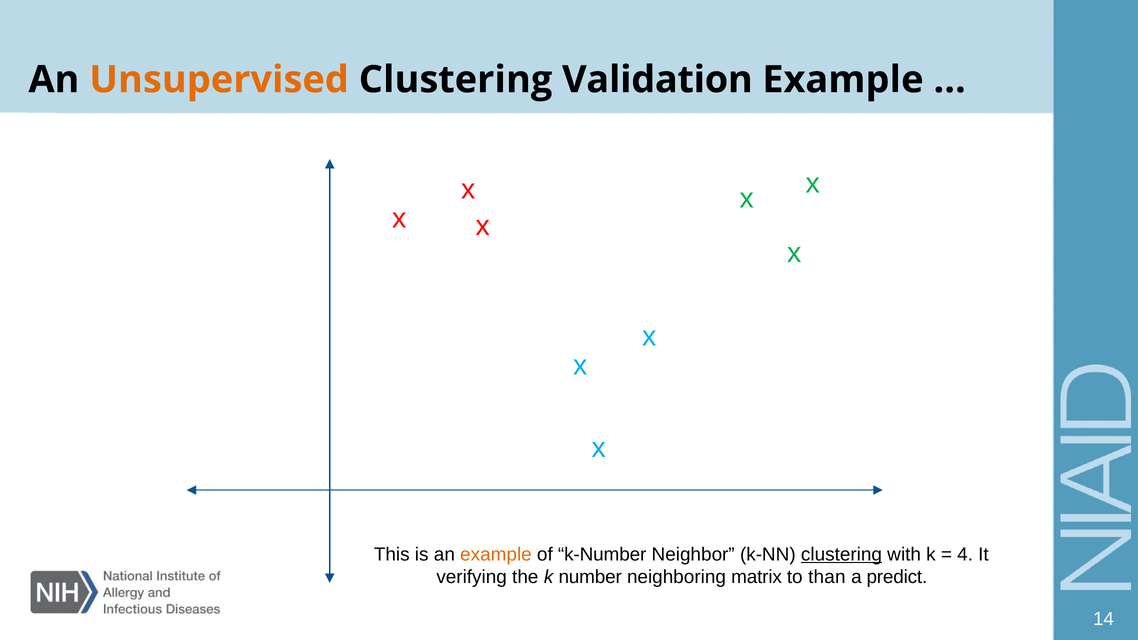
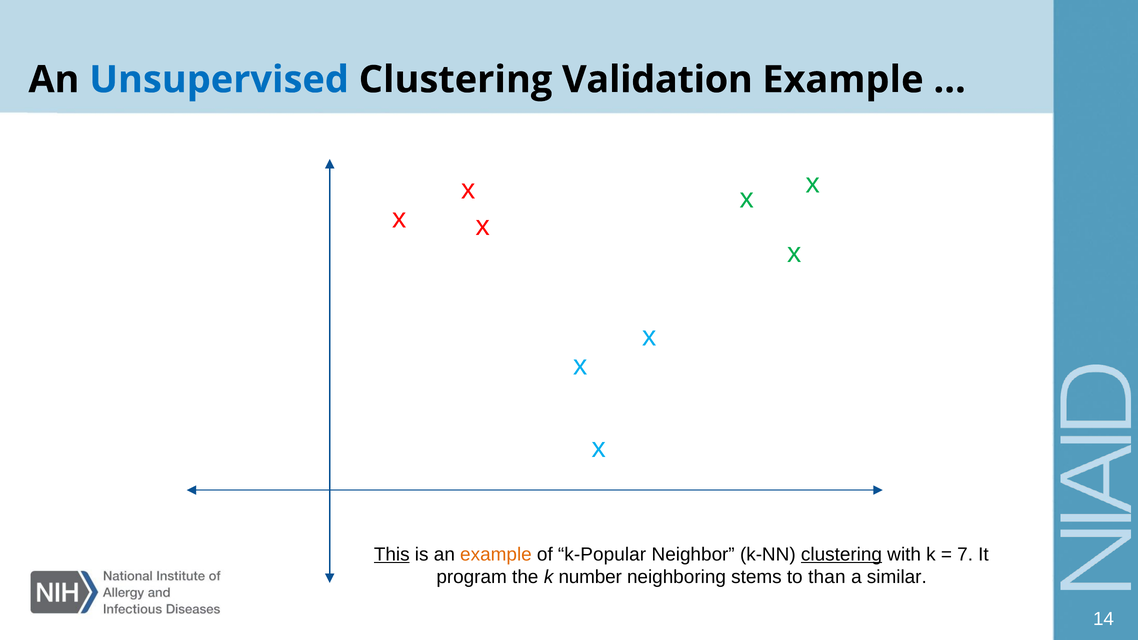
Unsupervised colour: orange -> blue (219, 80)
This underline: none -> present (392, 554)
k-Number: k-Number -> k-Popular (602, 554)
4: 4 -> 7 (965, 554)
verifying: verifying -> program (472, 577)
matrix: matrix -> stems (756, 577)
predict: predict -> similar (897, 577)
